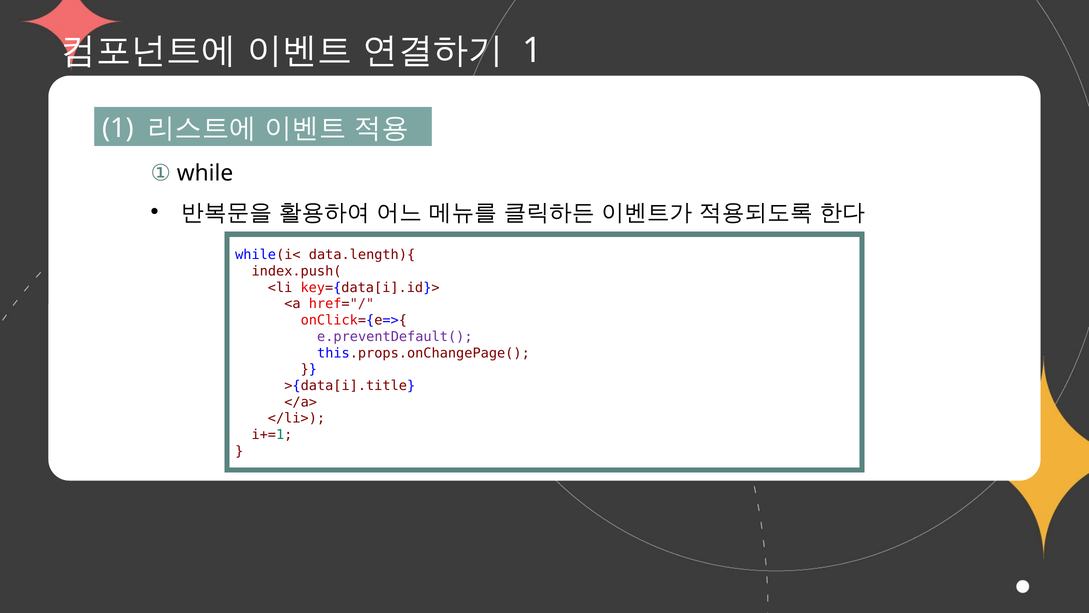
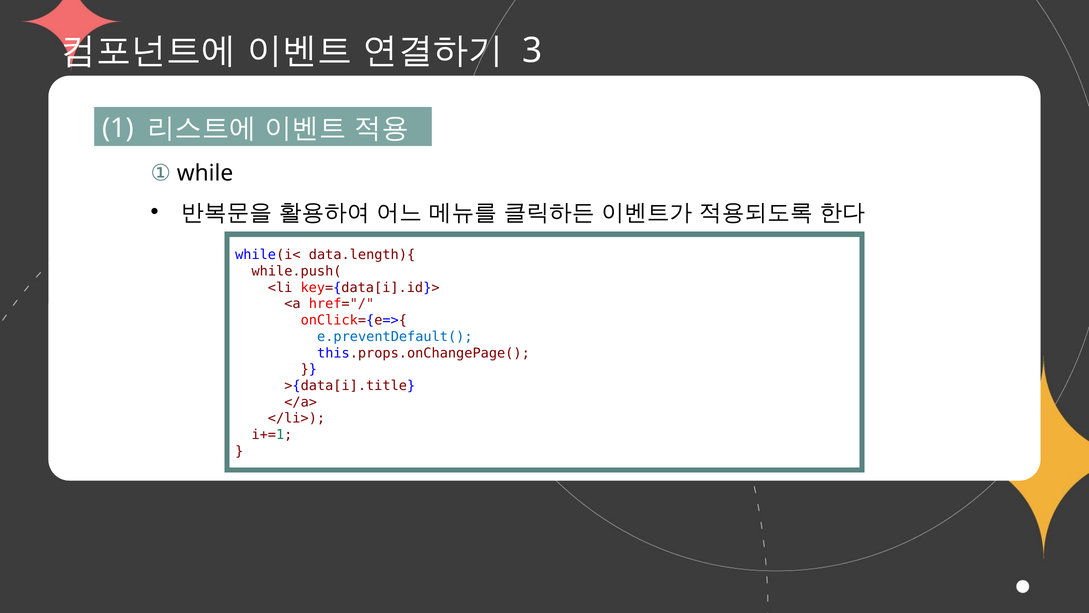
1: 1 -> 3 (532, 50)
index.push(: index.push( -> while.push( (297, 271)
e.preventDefault( colour: purple -> blue (395, 336)
